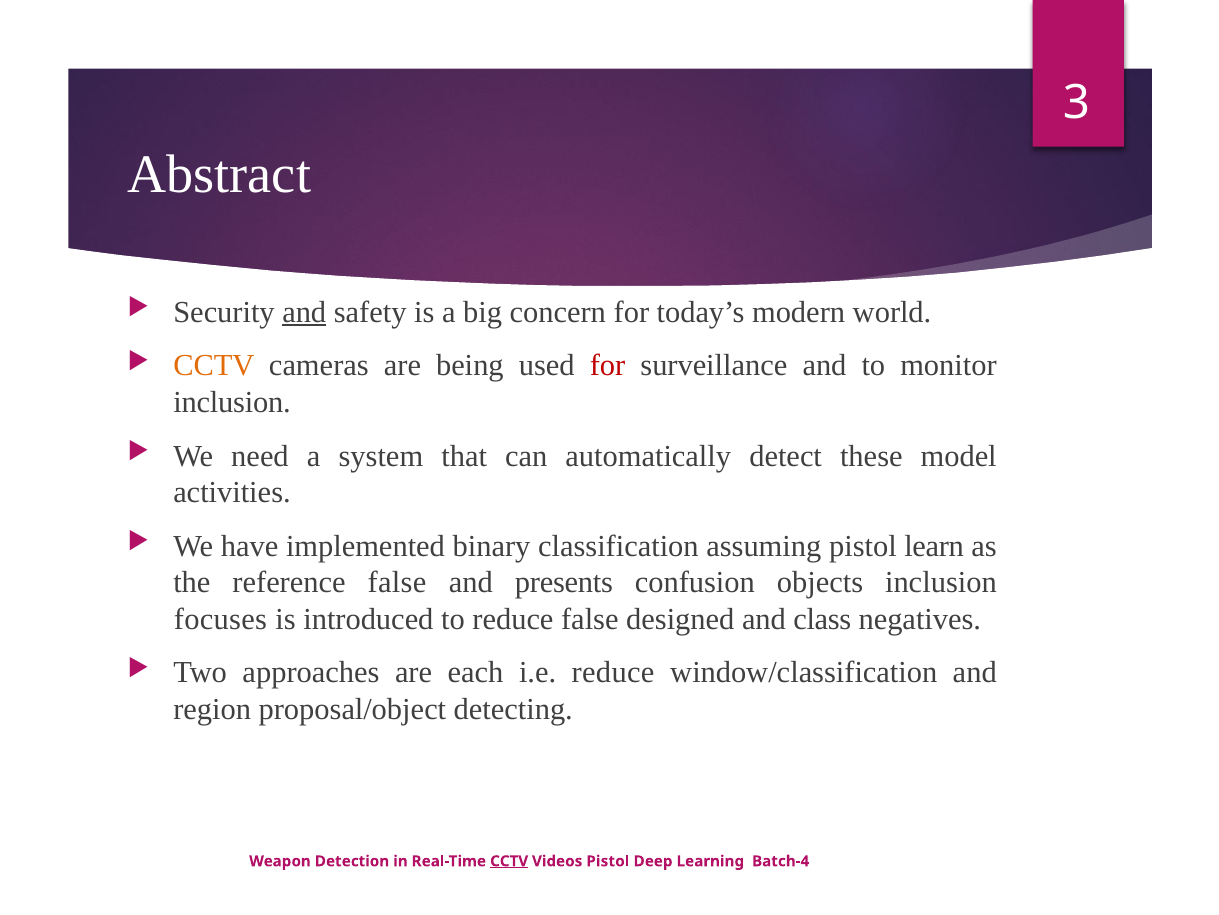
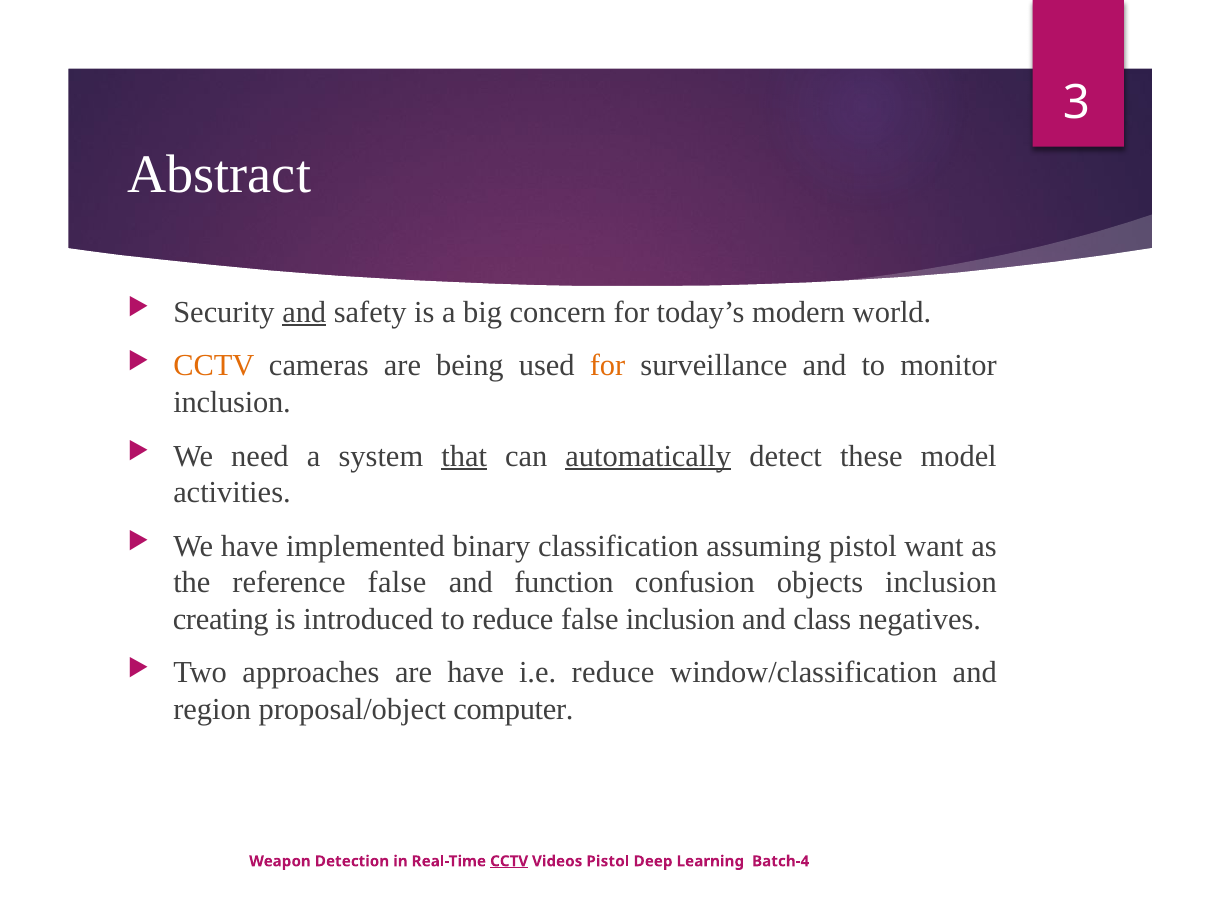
for colour: red -> orange (608, 365)
that underline: none -> present (464, 456)
automatically underline: none -> present (648, 456)
learn: learn -> want (934, 546)
presents: presents -> function (564, 582)
focuses: focuses -> creating (221, 619)
false designed: designed -> inclusion (680, 619)
are each: each -> have (476, 672)
detecting: detecting -> computer (513, 709)
